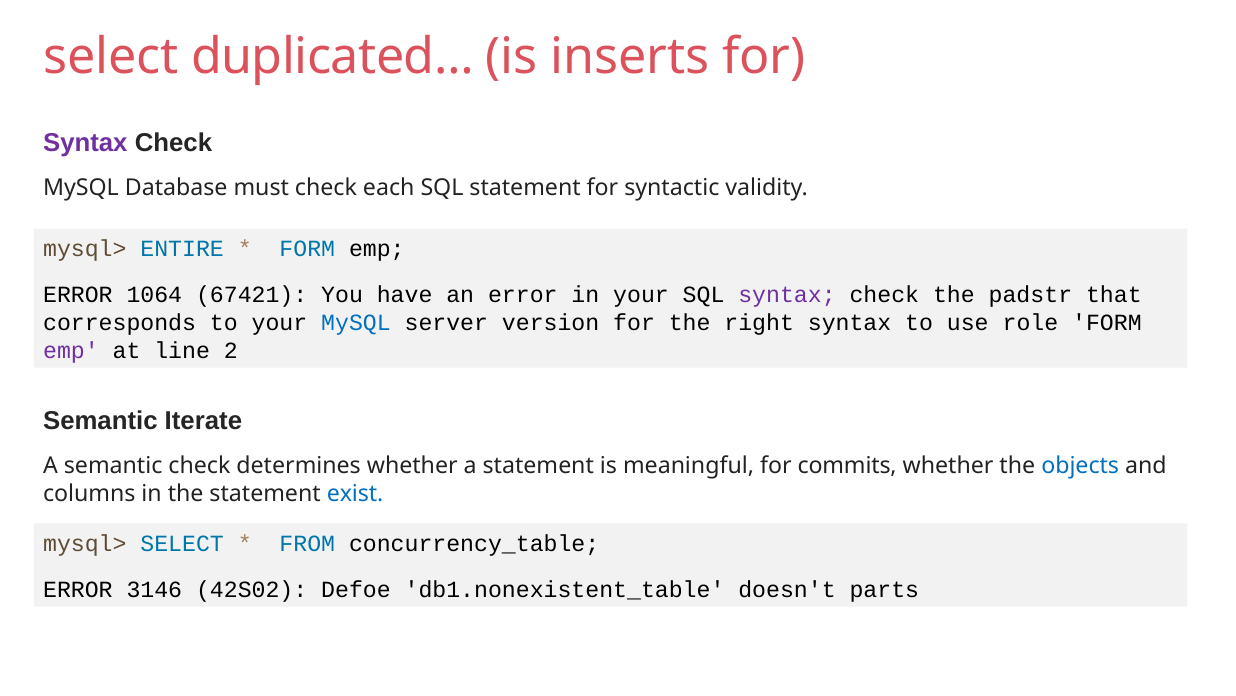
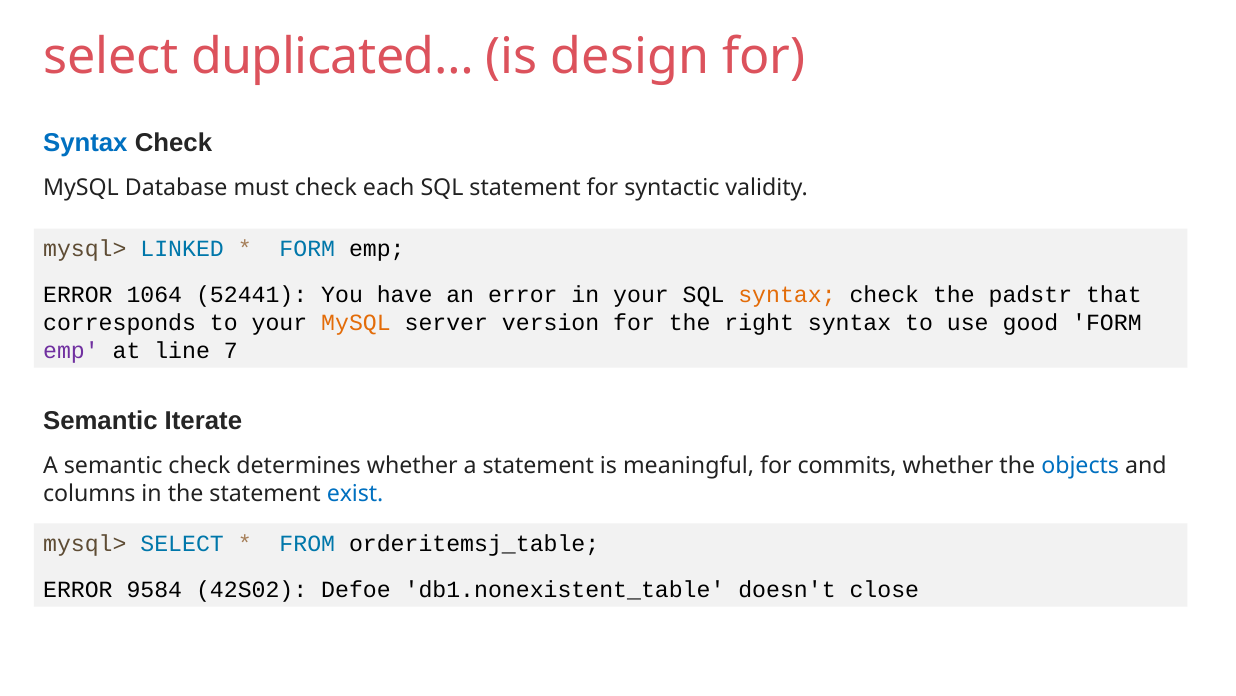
inserts: inserts -> design (630, 57)
Syntax colour: purple -> blue (85, 143)
ENTIRE: ENTIRE -> LINKED (182, 248)
67421: 67421 -> 52441 (252, 295)
syntax colour: purple -> orange (787, 295)
MySQL colour: blue -> orange (356, 323)
role: role -> good (1030, 323)
2: 2 -> 7 (231, 350)
concurrency_table: concurrency_table -> orderitemsj_table (474, 543)
3146: 3146 -> 9584 (154, 589)
parts: parts -> close (884, 589)
